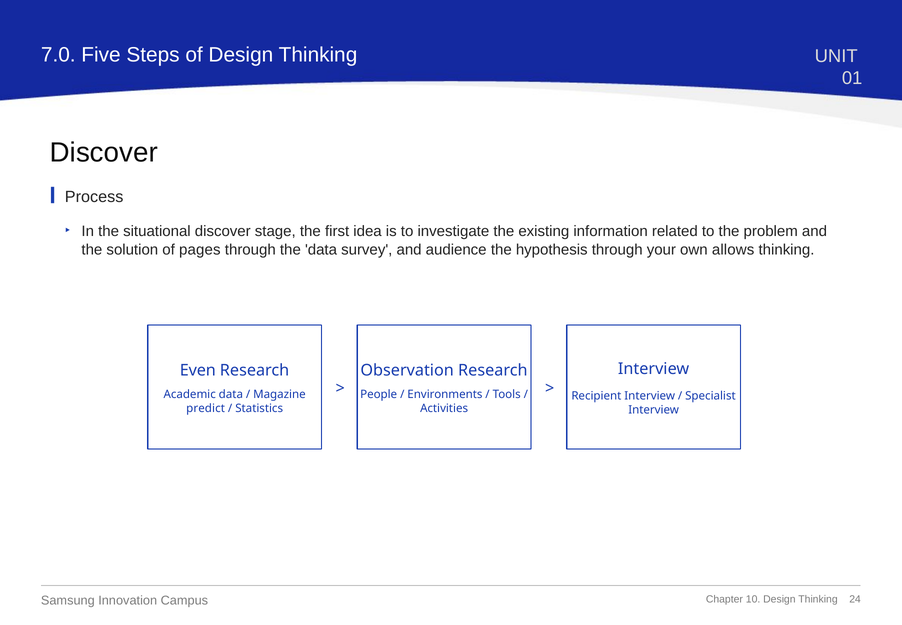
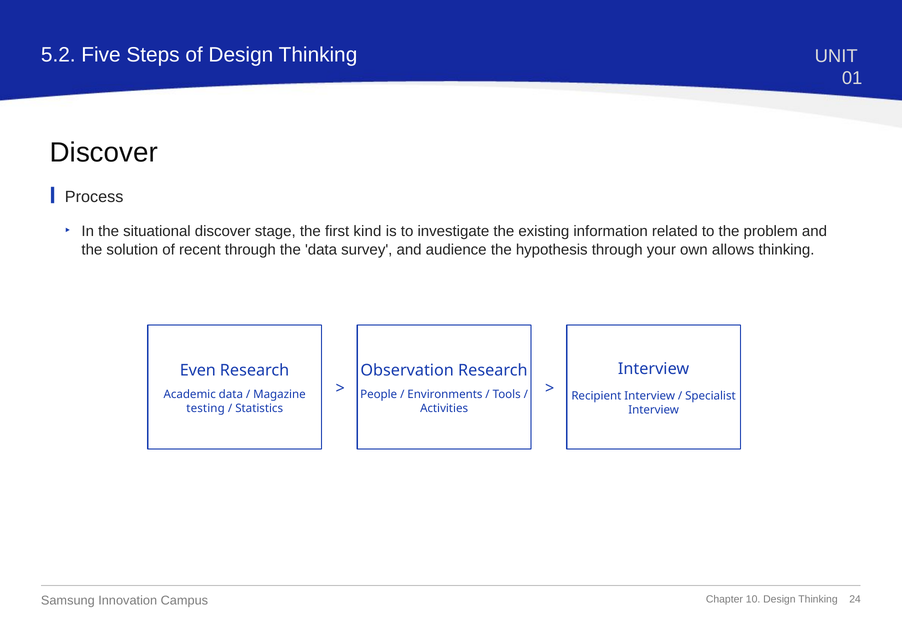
7.0: 7.0 -> 5.2 (58, 55)
idea: idea -> kind (367, 231)
pages: pages -> recent (200, 249)
predict: predict -> testing (206, 408)
